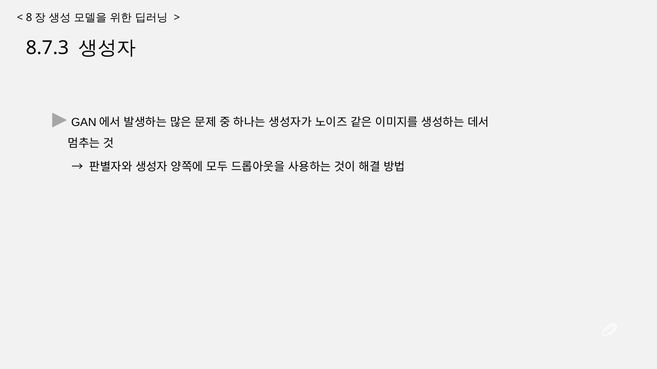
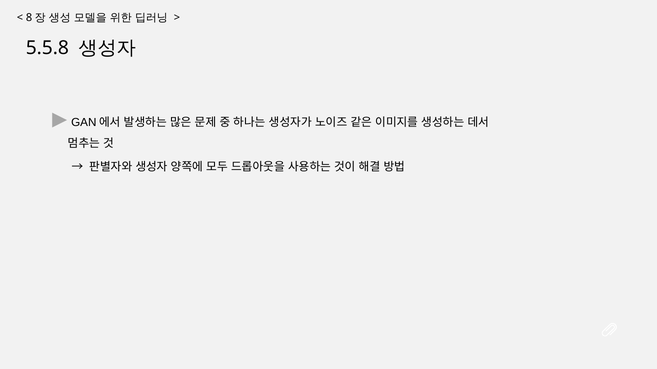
8.7.3: 8.7.3 -> 5.5.8 (47, 48)
